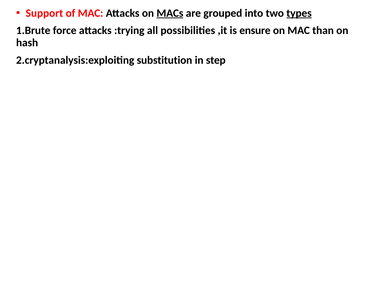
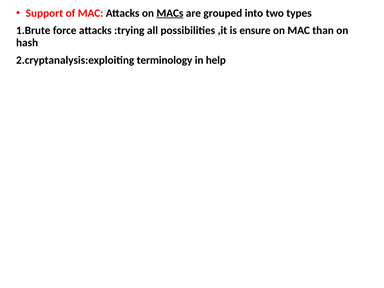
types underline: present -> none (299, 13)
substitution: substitution -> terminology (165, 60)
step: step -> help (216, 60)
